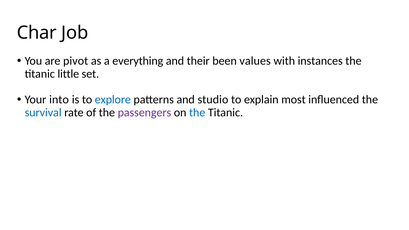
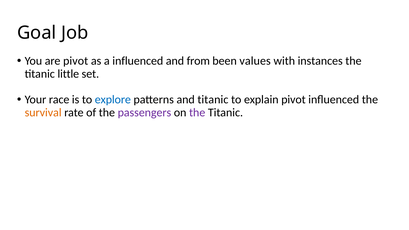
Char: Char -> Goal (37, 33)
a everything: everything -> influenced (138, 61)
their: their -> from (198, 61)
into: into -> race (59, 100)
and studio: studio -> titanic (213, 100)
explain most: most -> pivot (293, 100)
survival colour: blue -> orange (43, 113)
the colour: blue -> purple (197, 113)
